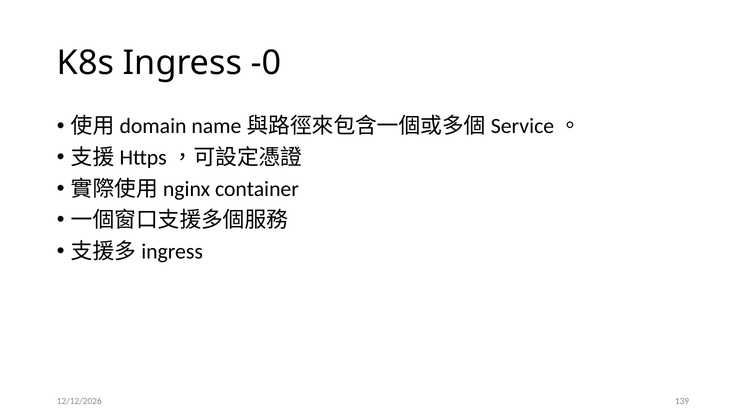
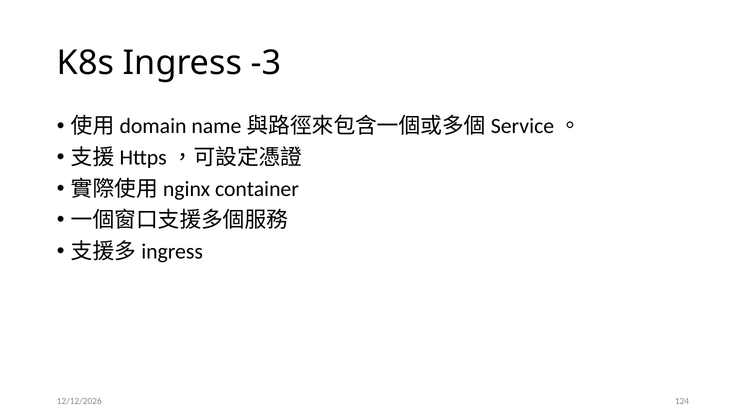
-0: -0 -> -3 (266, 63)
139: 139 -> 124 (682, 401)
